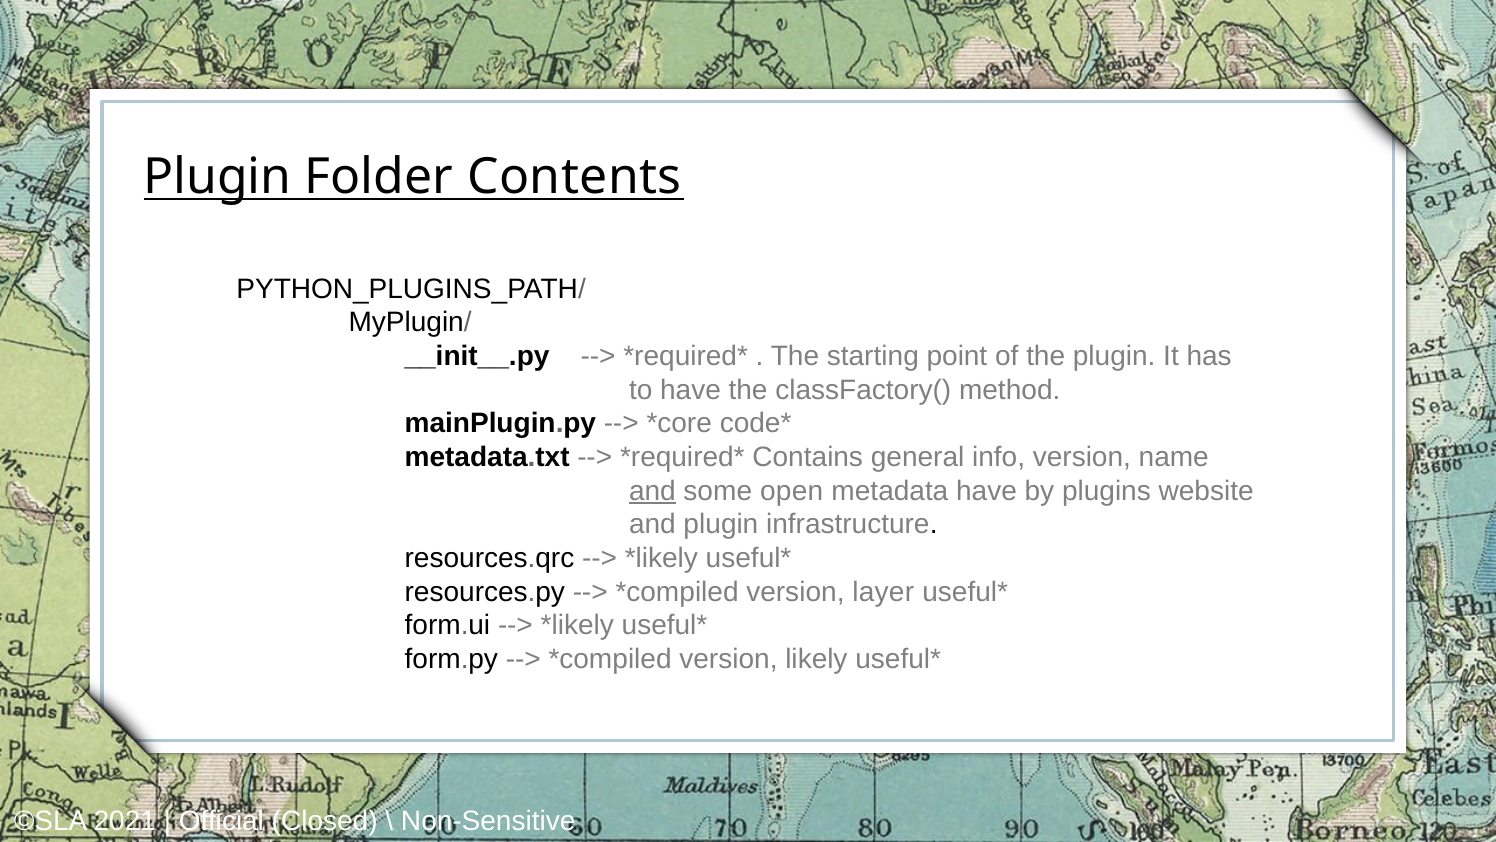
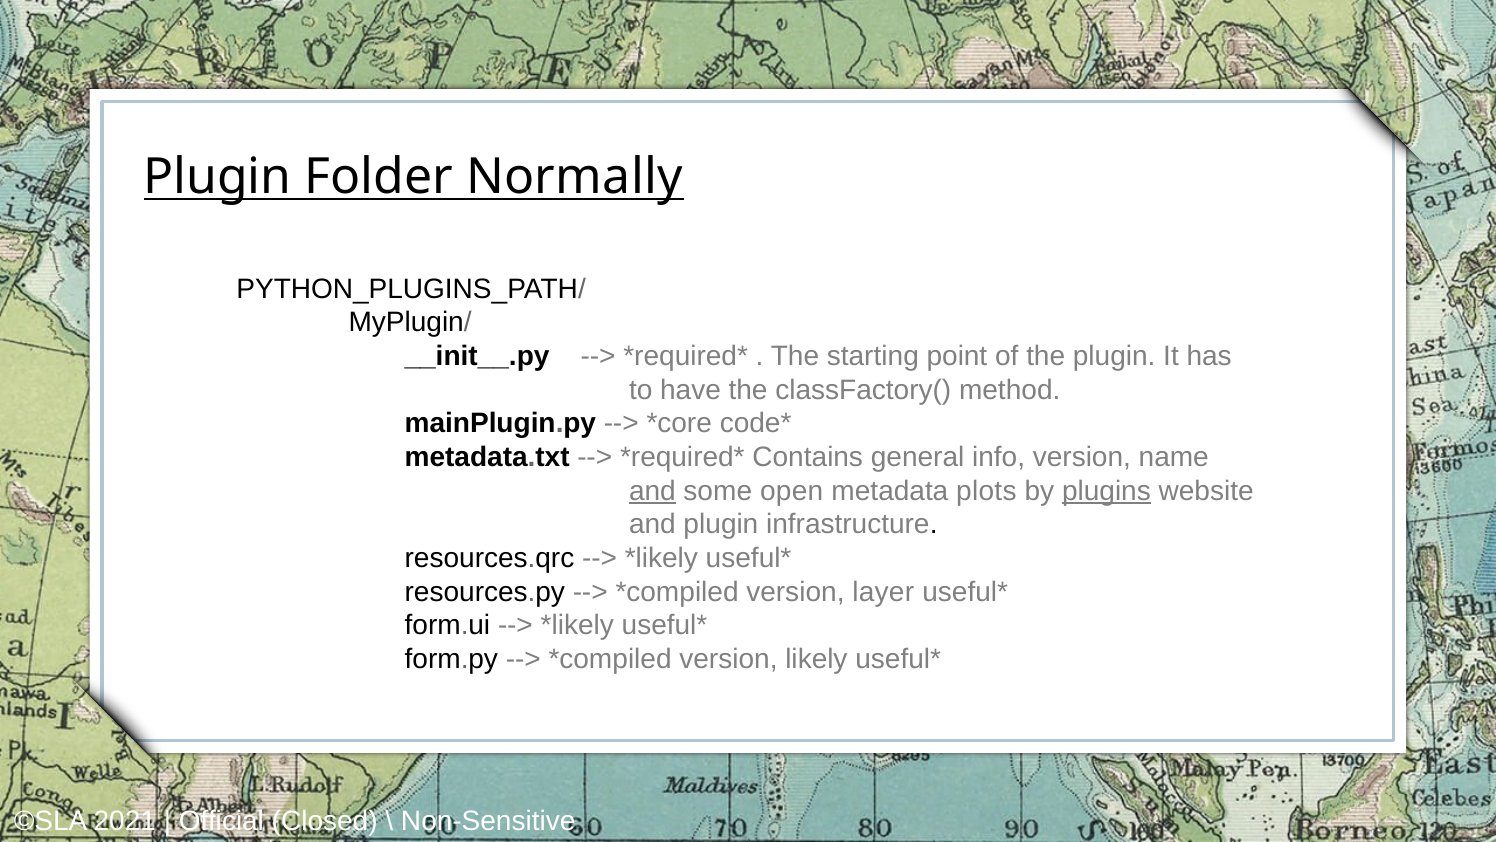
Contents: Contents -> Normally (575, 176)
metadata have: have -> plots (986, 491)
plugins underline: none -> present (1106, 491)
